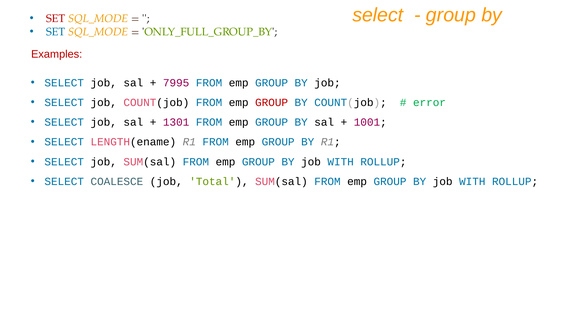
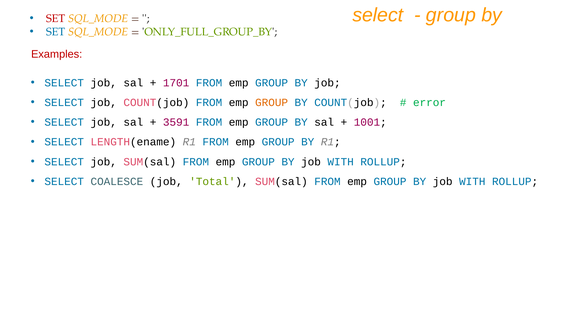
7995: 7995 -> 1701 (176, 83)
GROUP colour: red -> orange (272, 103)
1301: 1301 -> 3591 (176, 122)
